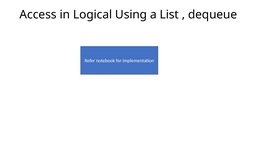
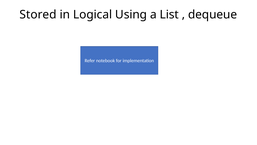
Access: Access -> Stored (38, 15)
